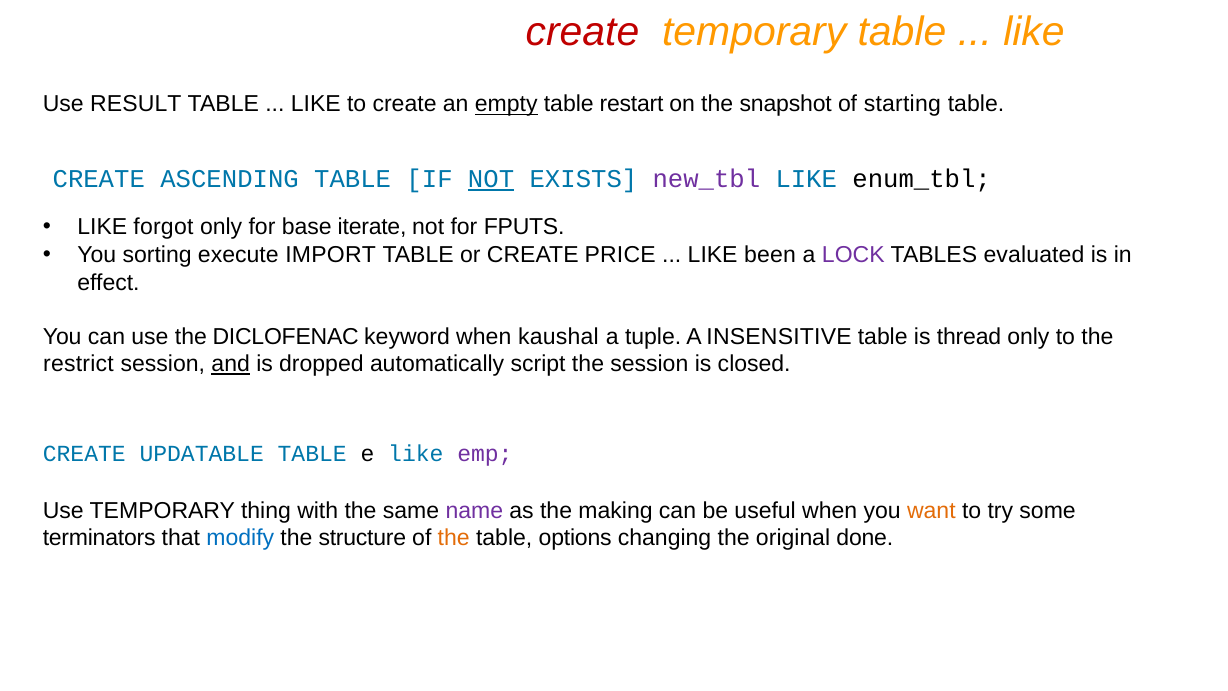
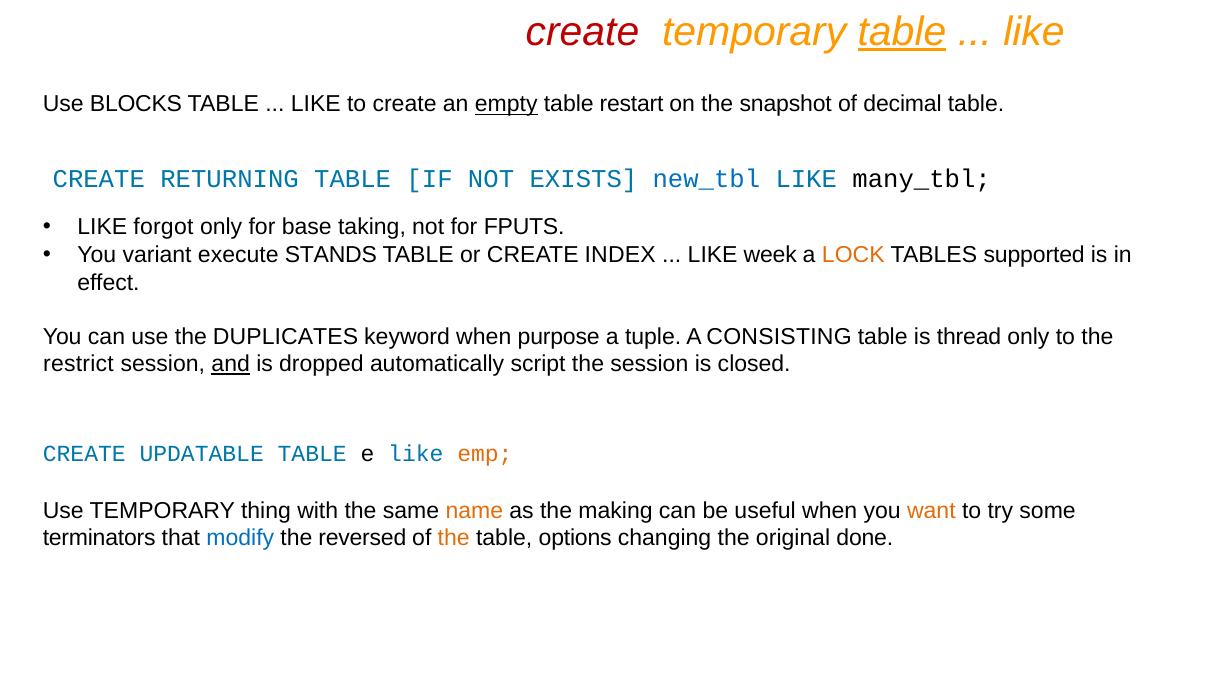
table underline: none -> present (902, 32)
RESULT: RESULT -> BLOCKS (136, 104)
starting: starting -> decimal (903, 104)
ASCENDING: ASCENDING -> RETURNING (230, 179)
NOT underline: present -> none (491, 179)
new_tbl colour: purple -> blue (706, 179)
enum_tbl: enum_tbl -> many_tbl (922, 179)
iterate: iterate -> taking (372, 227)
sorting: sorting -> variant (157, 255)
IMPORT: IMPORT -> STANDS (331, 255)
PRICE: PRICE -> INDEX (620, 255)
been: been -> week (770, 255)
LOCK colour: purple -> orange (853, 255)
evaluated: evaluated -> supported (1034, 255)
DICLOFENAC: DICLOFENAC -> DUPLICATES (286, 336)
kaushal: kaushal -> purpose (559, 336)
INSENSITIVE: INSENSITIVE -> CONSISTING (779, 336)
emp colour: purple -> orange (485, 454)
name colour: purple -> orange (474, 511)
structure: structure -> reversed (362, 538)
